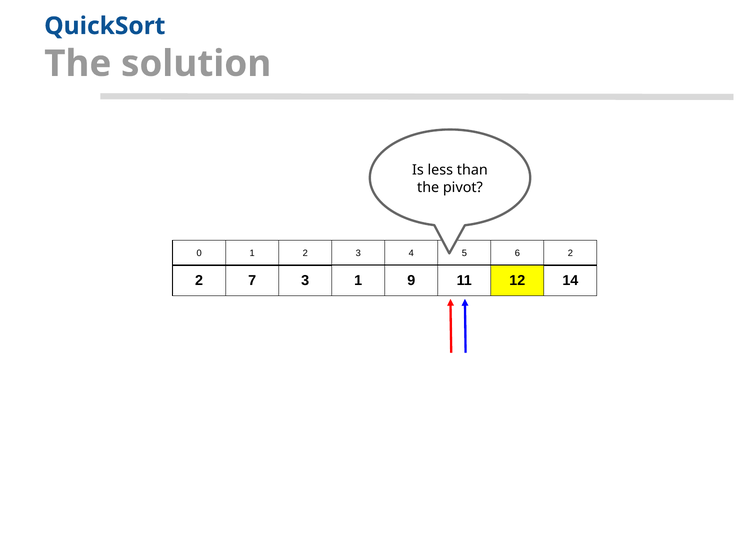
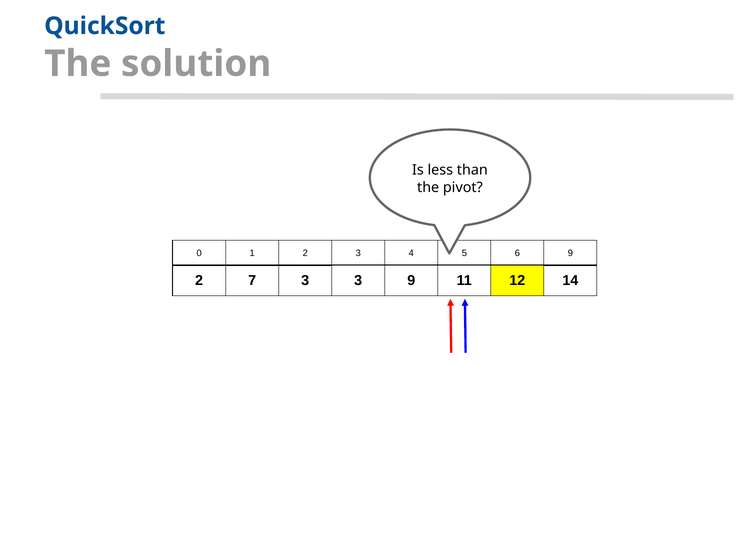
2: 2 -> 9 (570, 253)
3 1: 1 -> 3 (358, 280)
